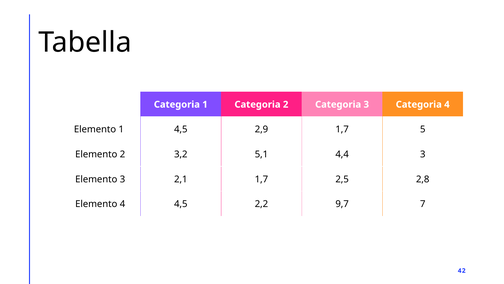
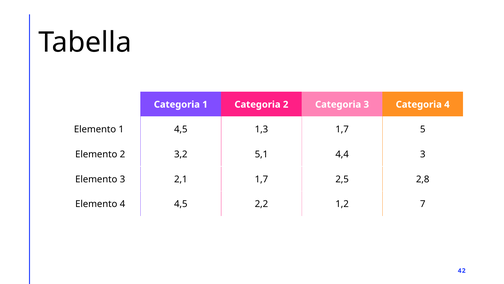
2,9: 2,9 -> 1,3 (261, 129)
9,7: 9,7 -> 1,2 (342, 204)
